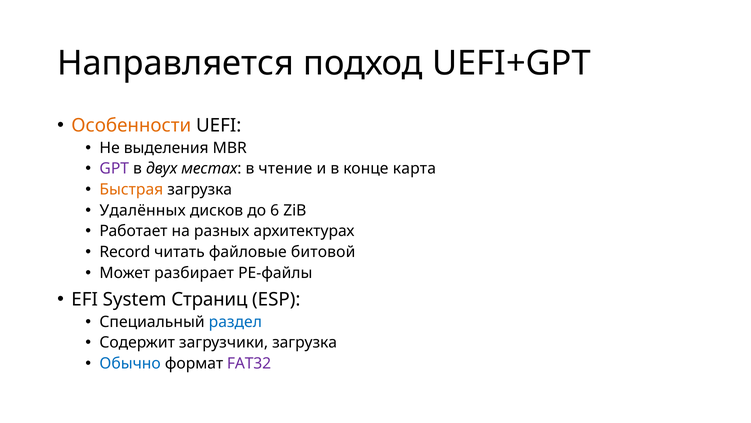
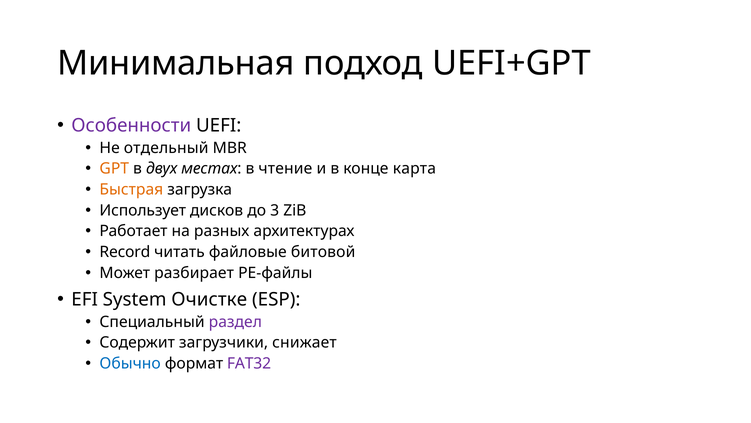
Направляется: Направляется -> Минимальная (176, 63)
Особенности colour: orange -> purple (131, 125)
выделения: выделения -> отдельный (166, 148)
GPT colour: purple -> orange (114, 169)
Удалённых: Удалённых -> Использует (143, 210)
6: 6 -> 3 (275, 210)
Страниц: Страниц -> Очистке (209, 299)
раздел colour: blue -> purple (235, 321)
загрузчики загрузка: загрузка -> снижает (304, 342)
